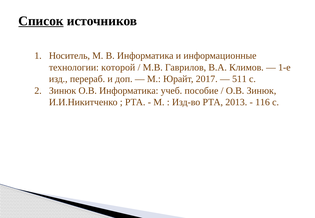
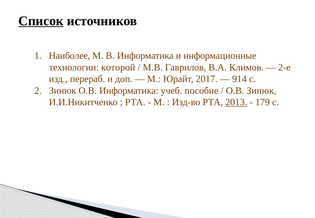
Носитель: Носитель -> Наиболее (69, 56)
1-е: 1-е -> 2-е (284, 67)
511: 511 -> 914 (239, 79)
2013 underline: none -> present (236, 102)
116: 116 -> 179 (263, 102)
